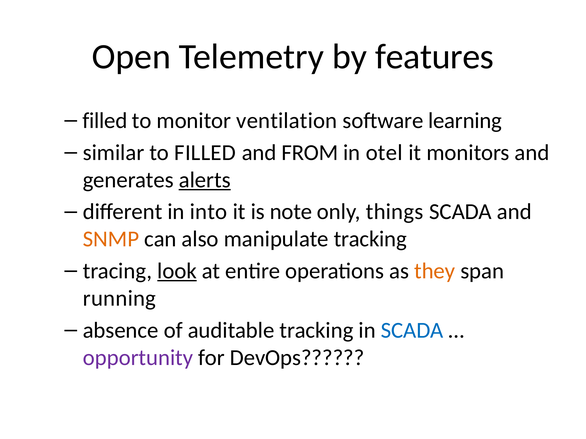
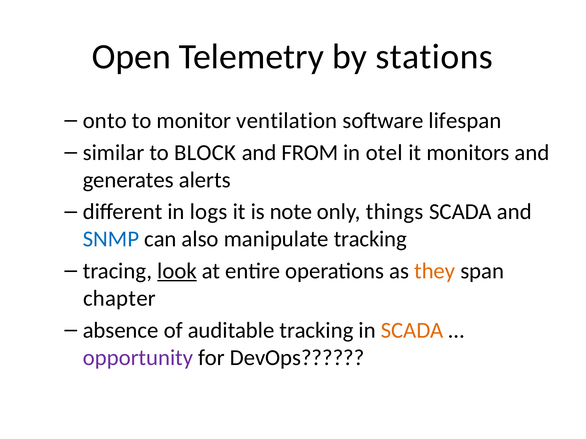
features: features -> stations (434, 57)
filled: filled -> onto (105, 121)
learning: learning -> lifespan (465, 121)
to FILLED: FILLED -> BLOCK (205, 153)
alerts underline: present -> none (205, 180)
into: into -> logs (209, 212)
SNMP colour: orange -> blue (111, 239)
running: running -> chapter (119, 299)
SCADA colour: blue -> orange (412, 331)
